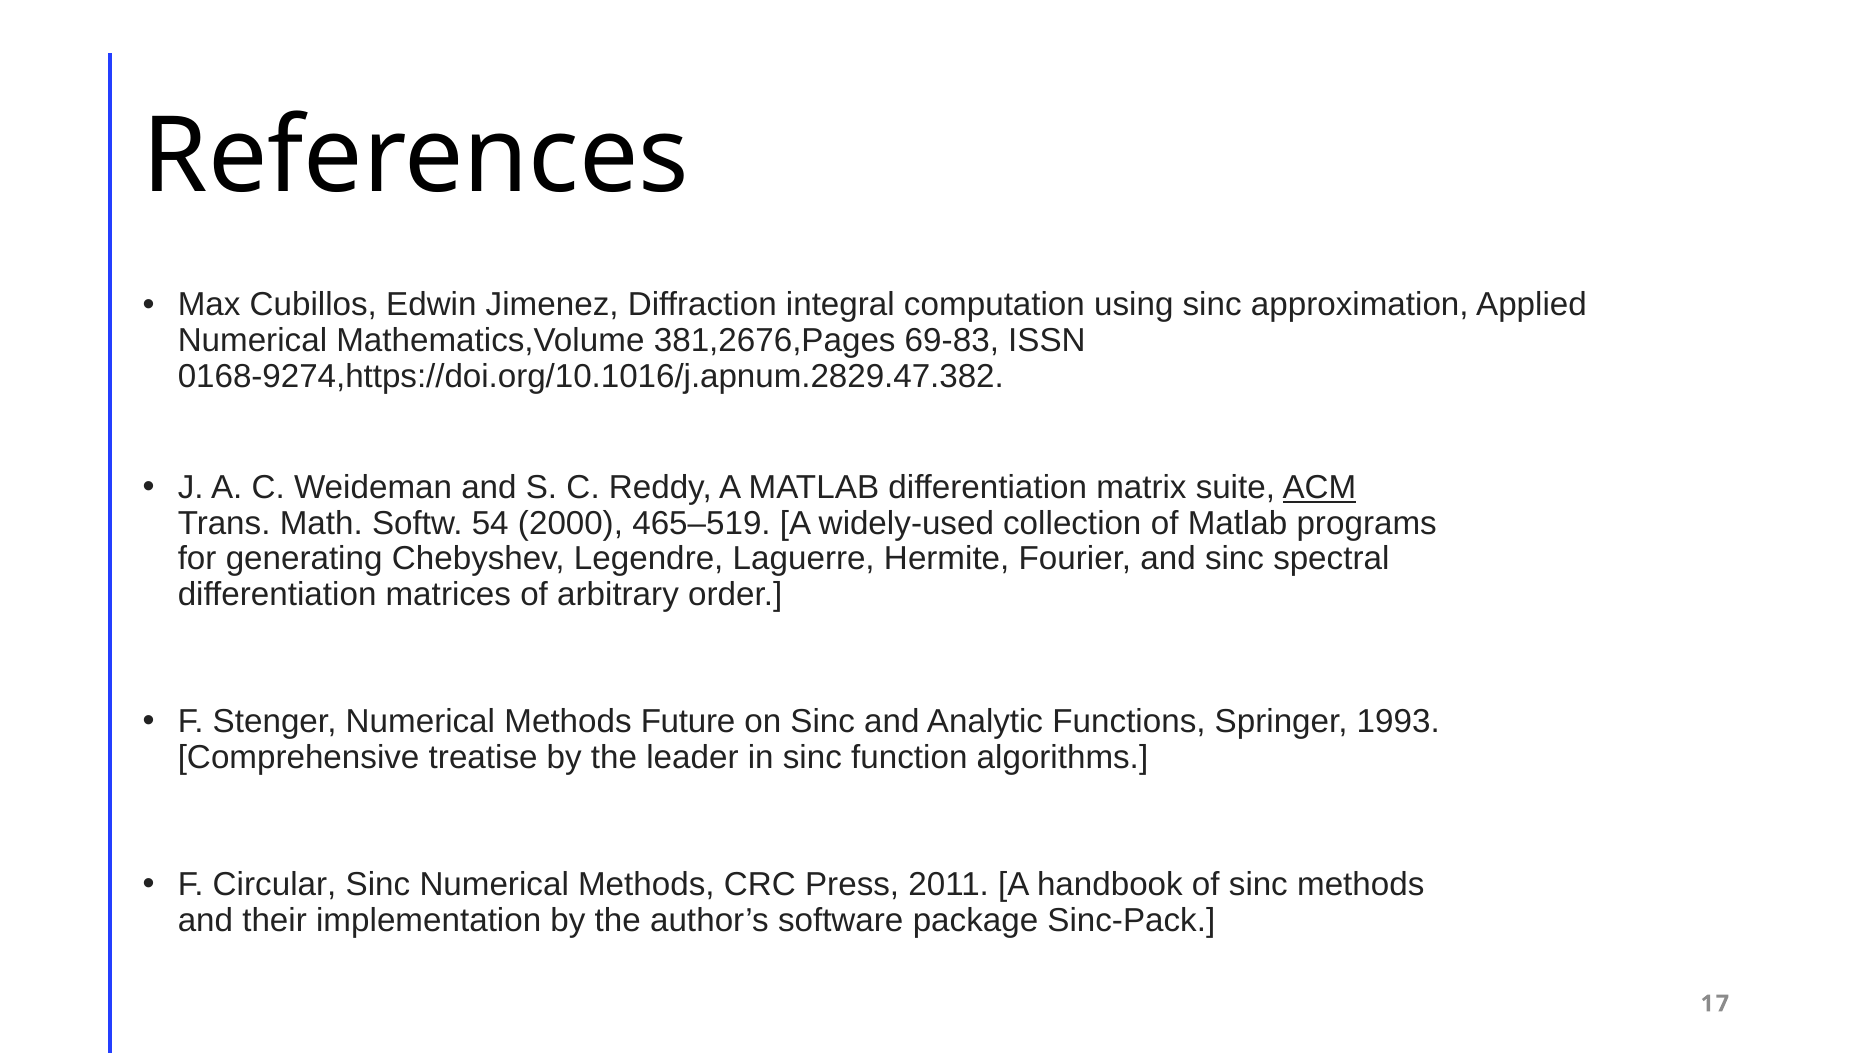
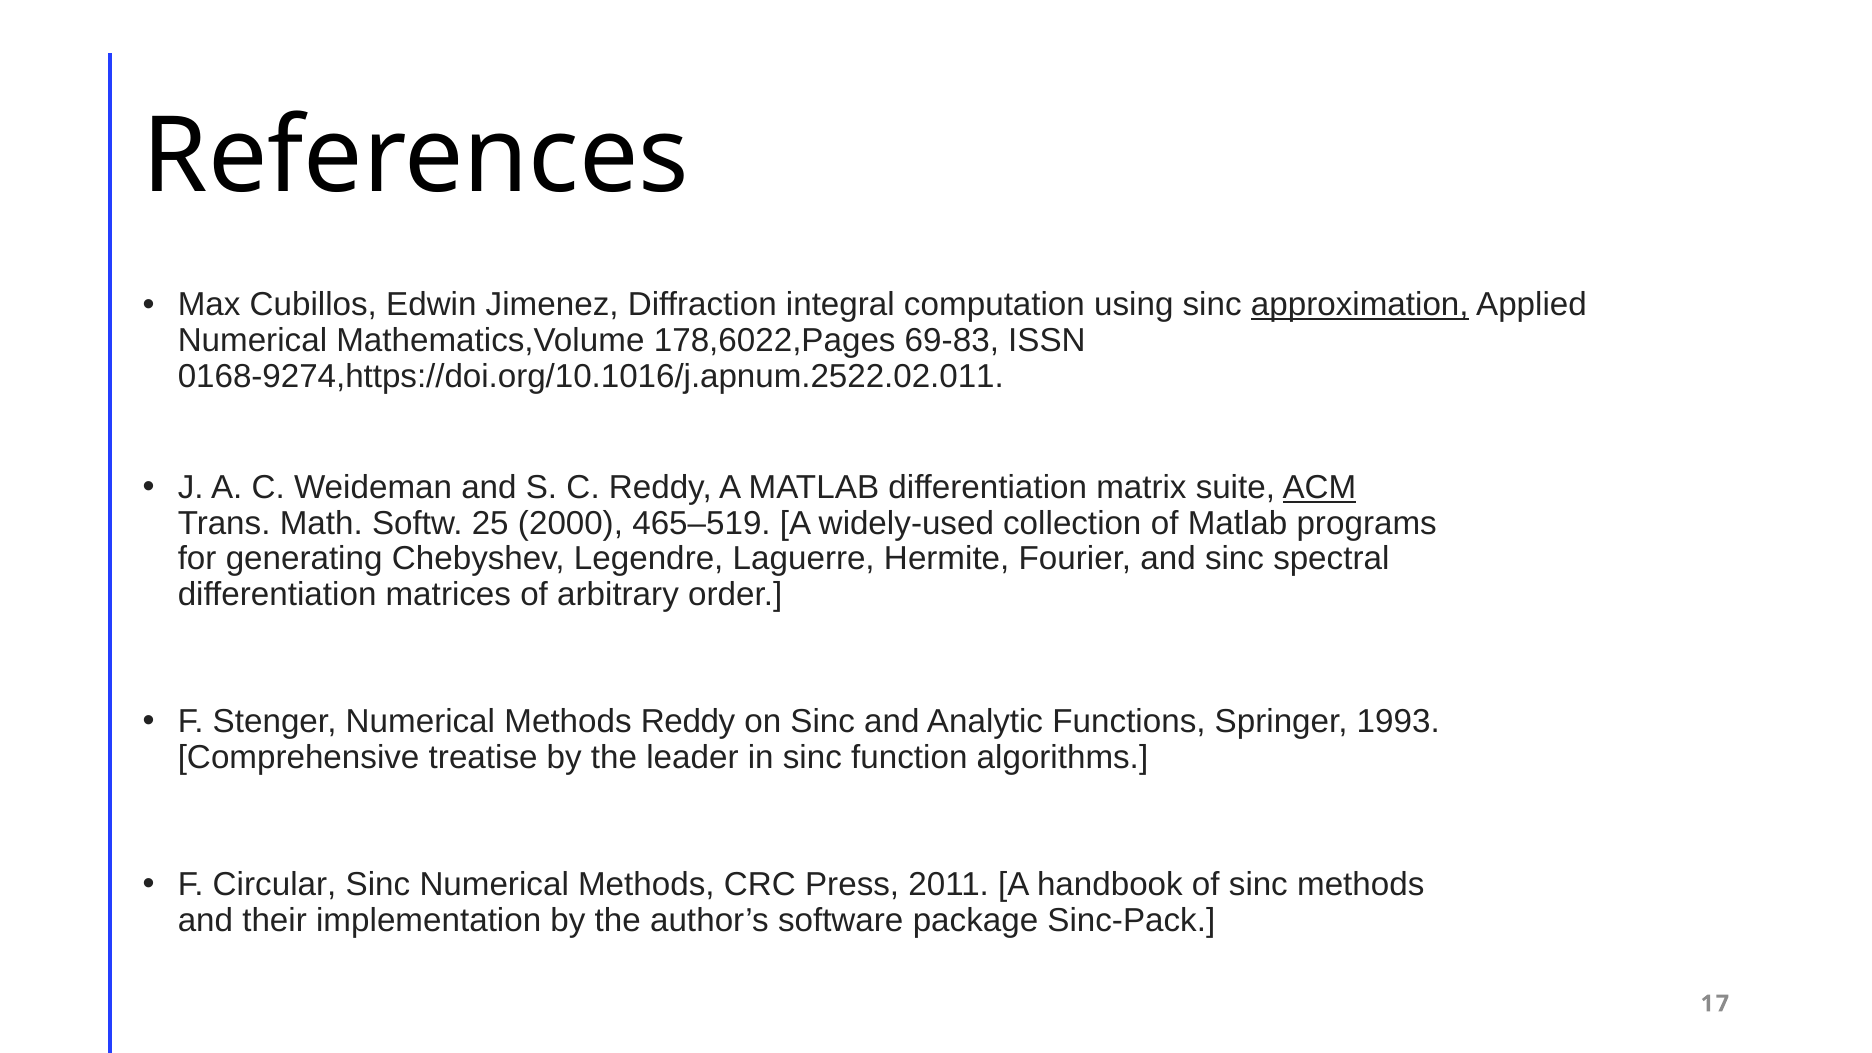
approximation underline: none -> present (1360, 305)
381,2676,Pages: 381,2676,Pages -> 178,6022,Pages (775, 341)
0168-9274,https://doi.org/10.1016/j.apnum.2829.47.382: 0168-9274,https://doi.org/10.1016/j.apnum.2829.47.382 -> 0168-9274,https://doi.org/10.1016/j.apnum.2522.02.011 (591, 377)
54: 54 -> 25 (490, 523)
Methods Future: Future -> Reddy (688, 722)
